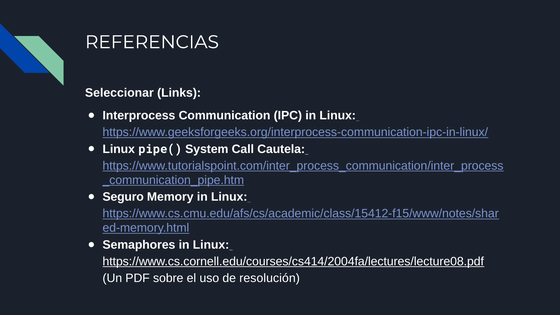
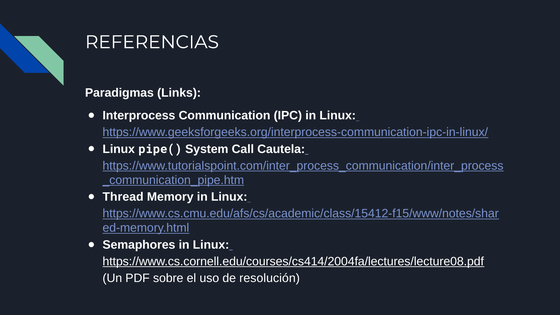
Seleccionar: Seleccionar -> Paradigmas (119, 93)
Seguro: Seguro -> Thread (123, 197)
